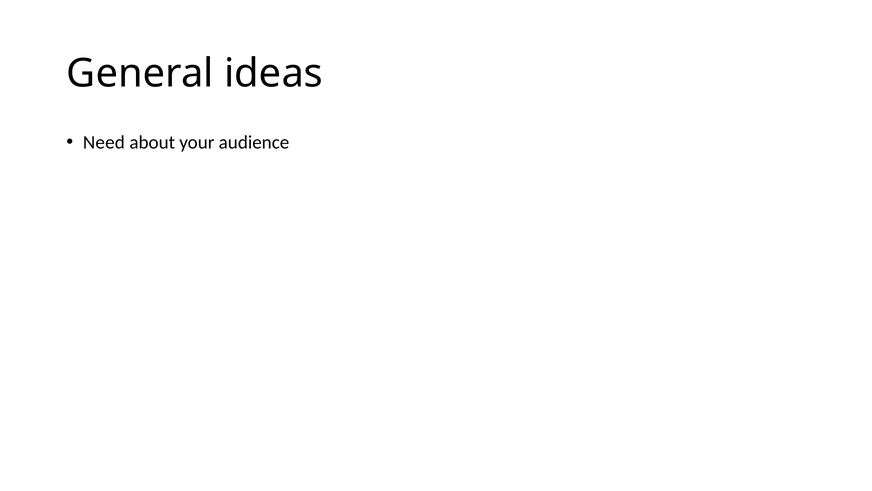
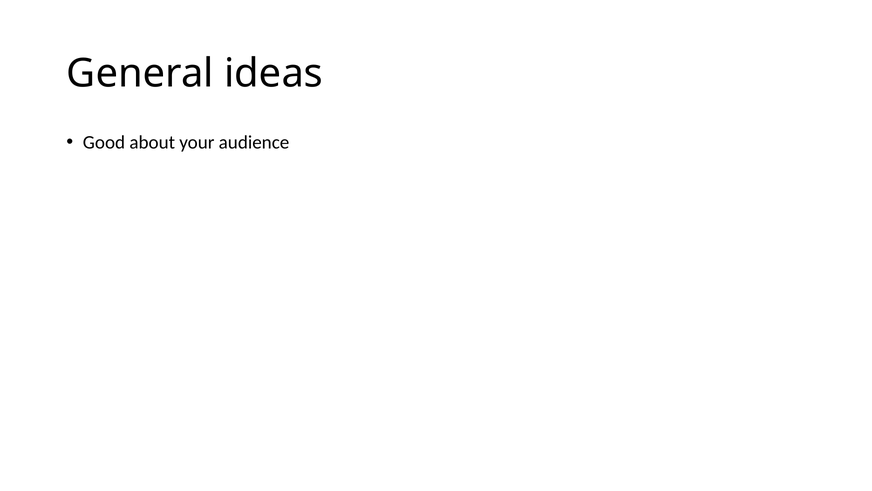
Need: Need -> Good (104, 142)
